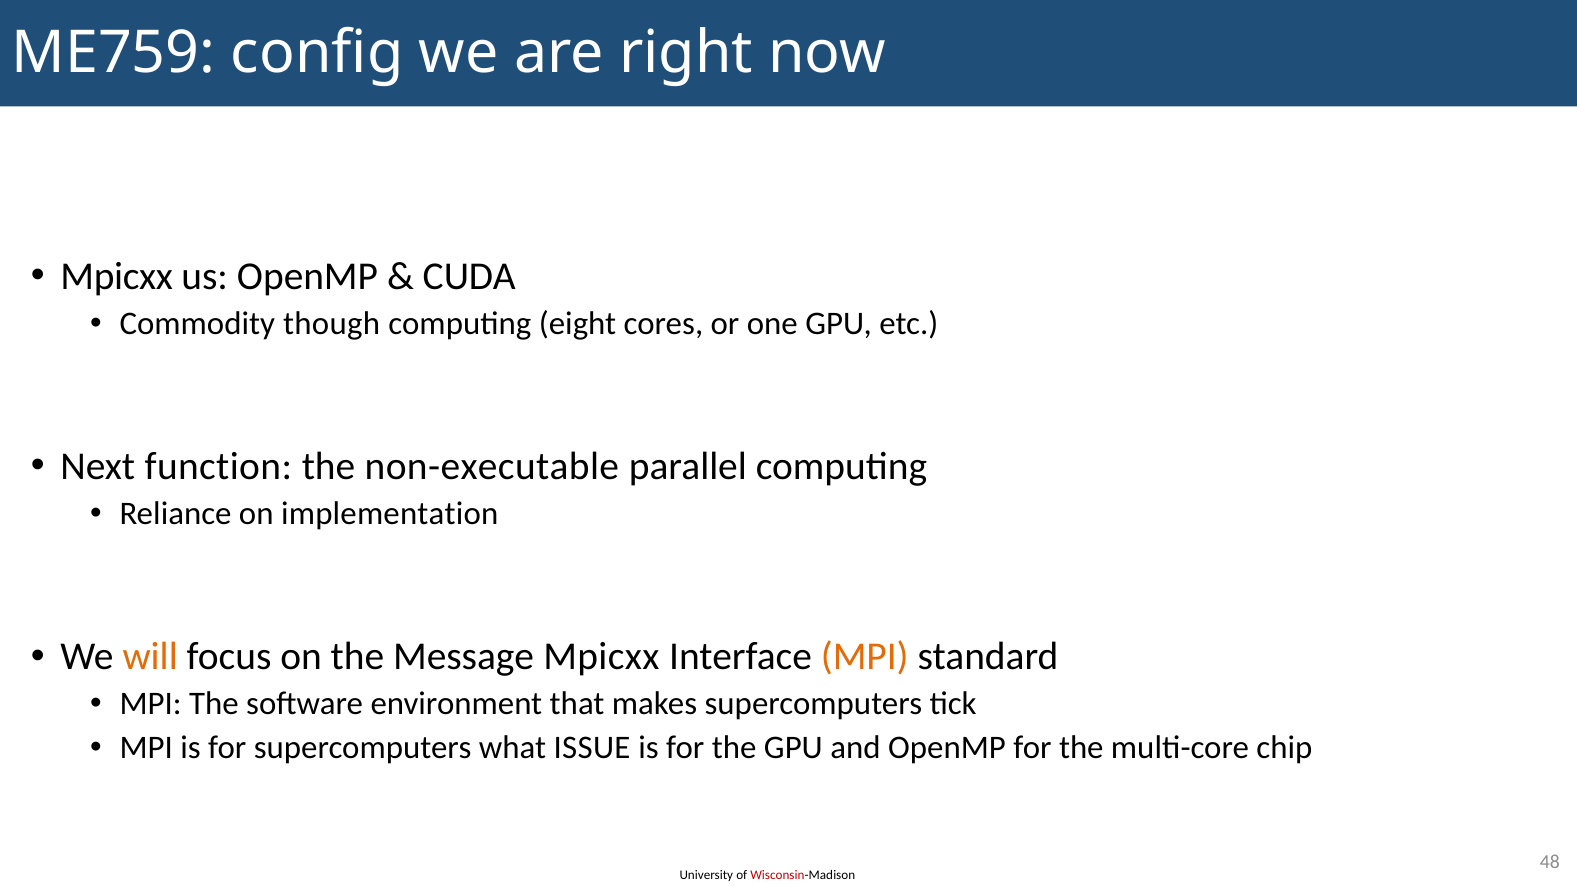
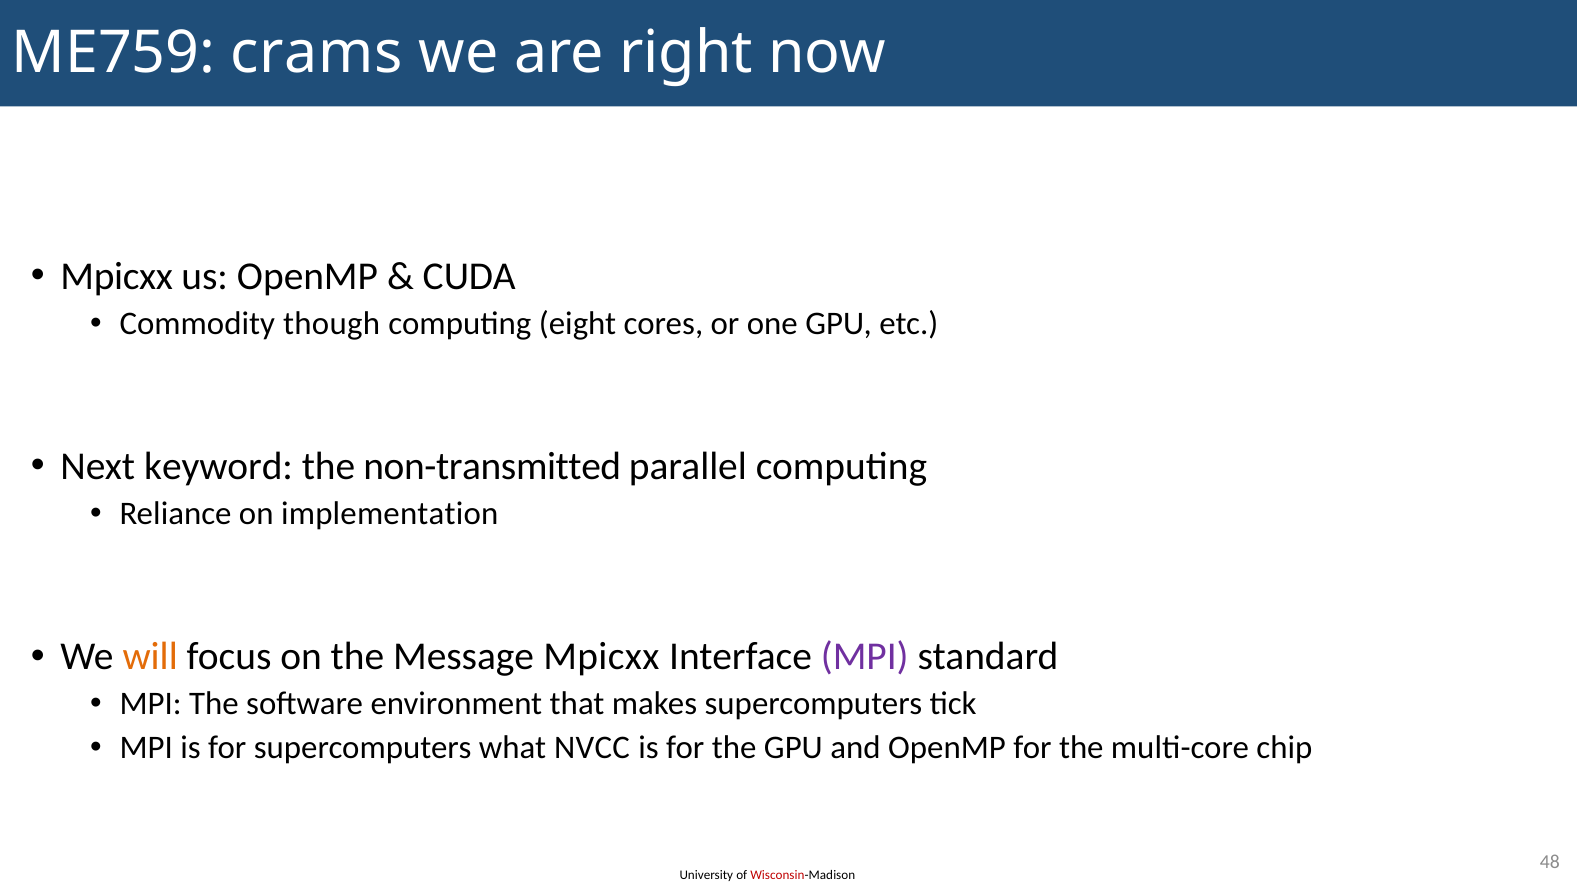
config: config -> crams (317, 53)
function: function -> keyword (219, 466)
non-executable: non-executable -> non-transmitted (492, 466)
MPI colour: orange -> purple (865, 657)
ISSUE: ISSUE -> NVCC (592, 748)
